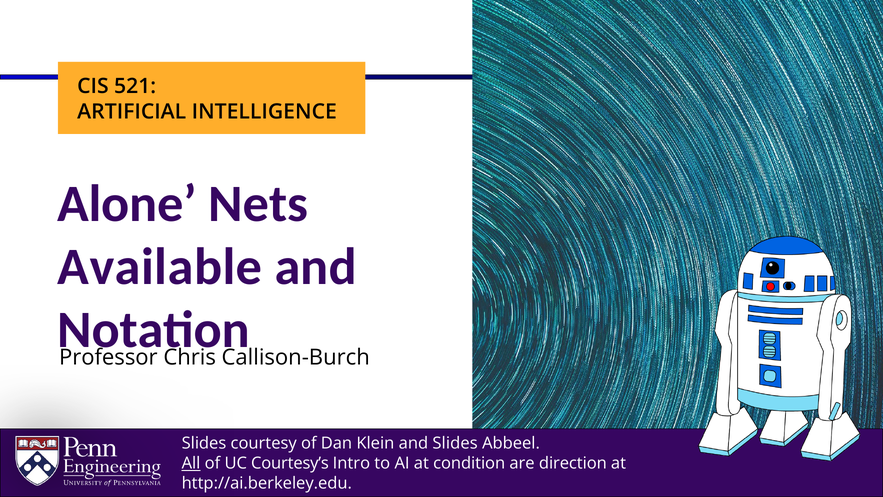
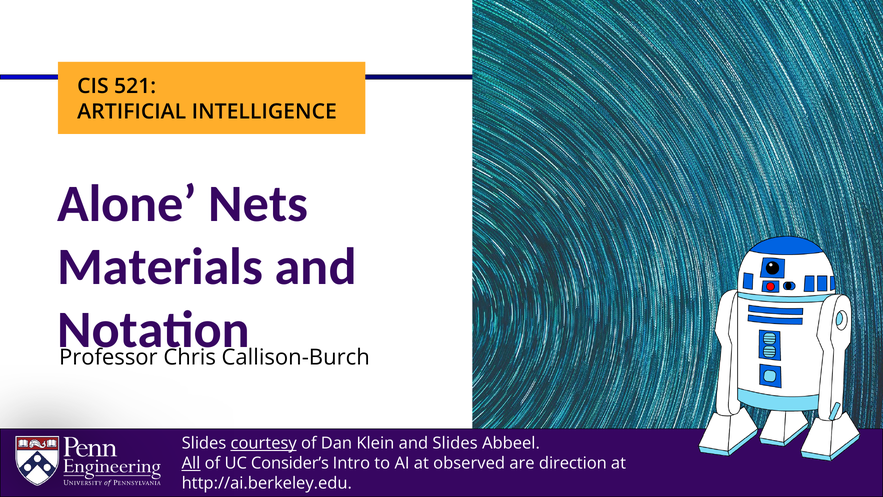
Available: Available -> Materials (160, 267)
courtesy underline: none -> present (264, 443)
Courtesy’s: Courtesy’s -> Consider’s (290, 463)
condition: condition -> observed (469, 463)
